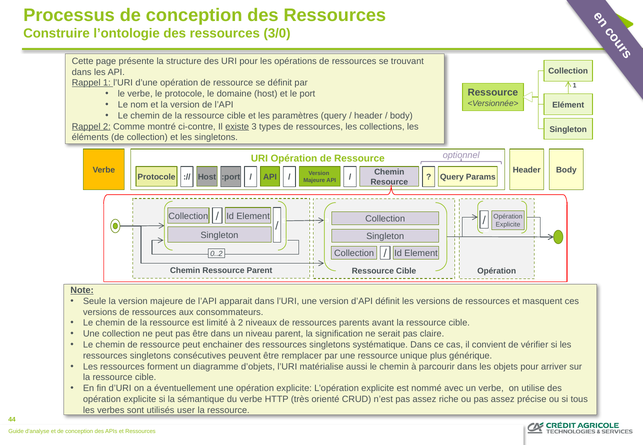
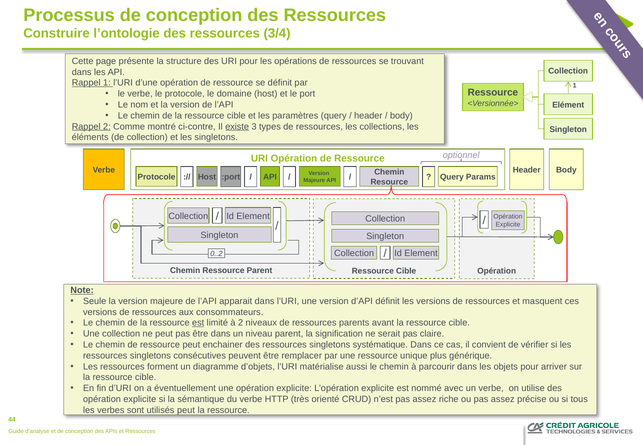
3/0: 3/0 -> 3/4 (277, 34)
est underline: none -> present (198, 323)
utilisés user: user -> peut (186, 410)
